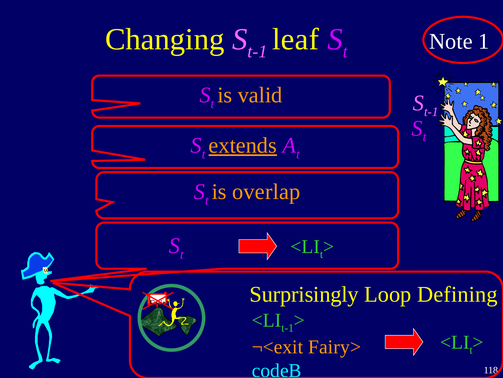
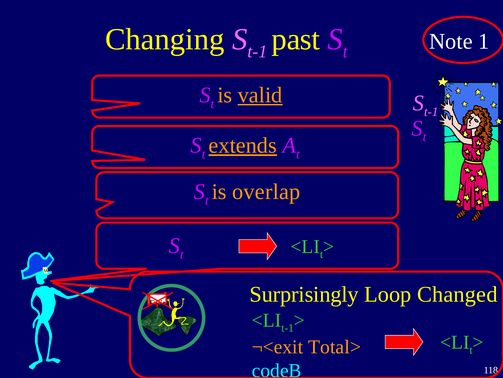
leaf: leaf -> past (296, 39)
valid underline: none -> present (260, 95)
Defining: Defining -> Changed (457, 294)
Fairy>: Fairy> -> Total> (335, 346)
